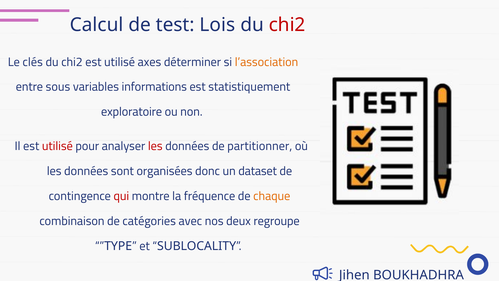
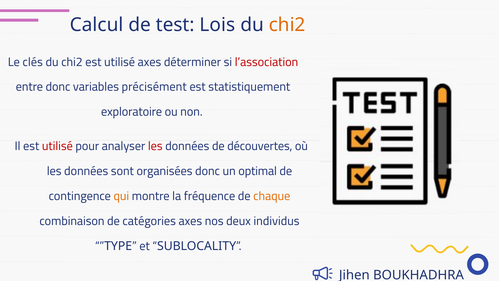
chi2 colour: red -> orange (287, 25)
l’association colour: orange -> red (266, 62)
entre sous: sous -> donc (58, 87)
informations: informations -> précisément (154, 87)
partitionner: partitionner -> découvertes (260, 146)
dataset: dataset -> optimal (258, 171)
qui colour: red -> orange (121, 196)
catégories avec: avec -> axes (190, 221)
regroupe: regroupe -> individus (277, 221)
